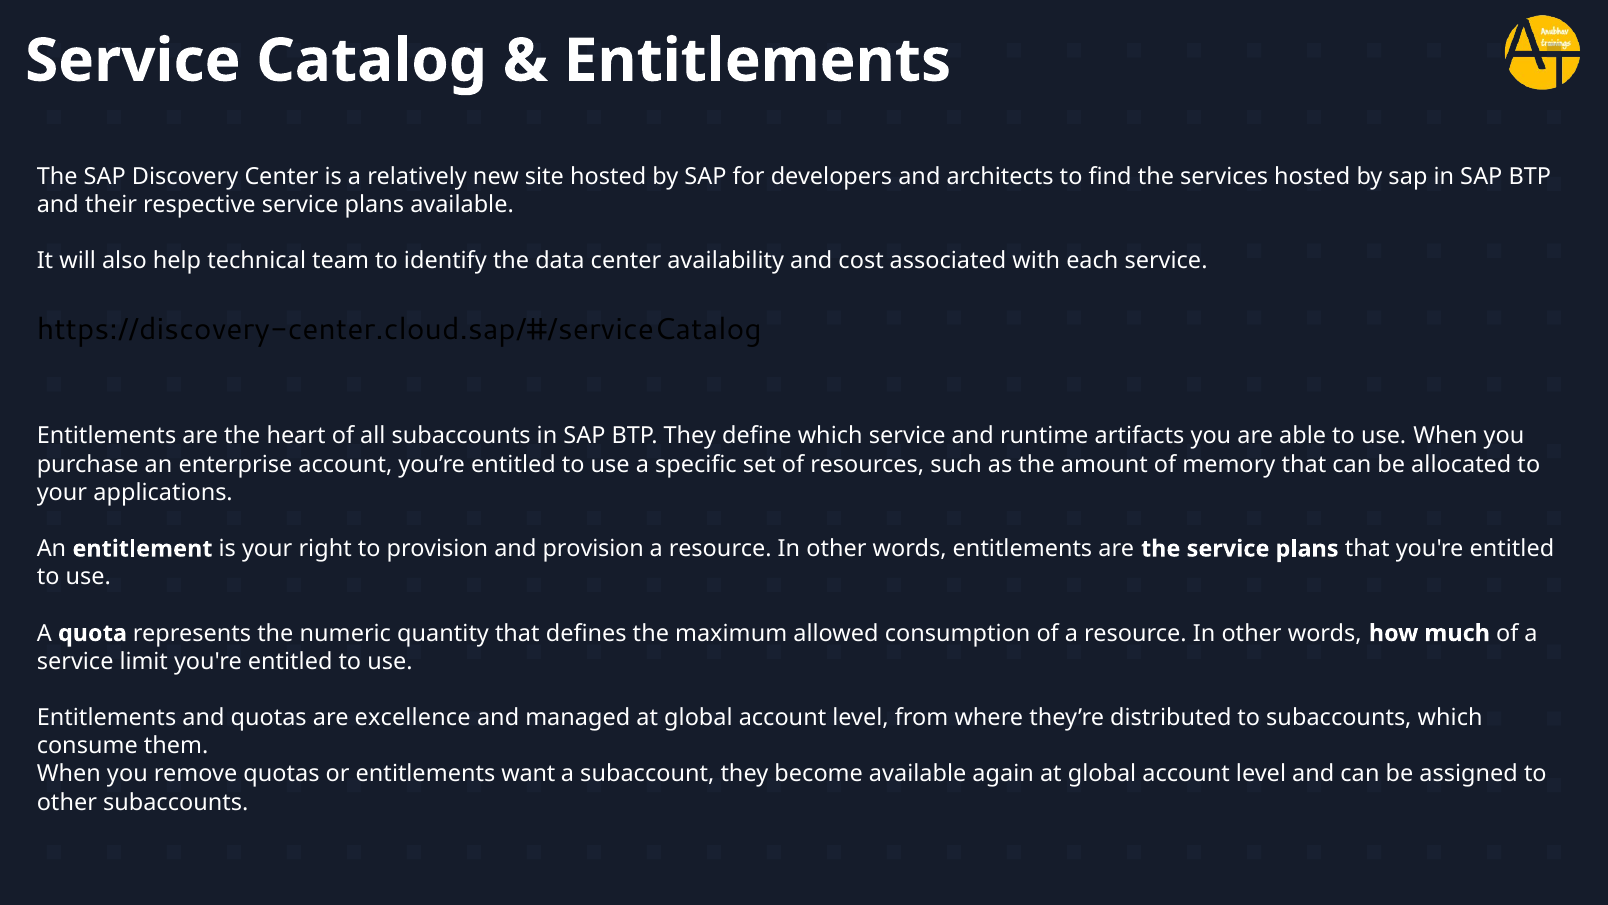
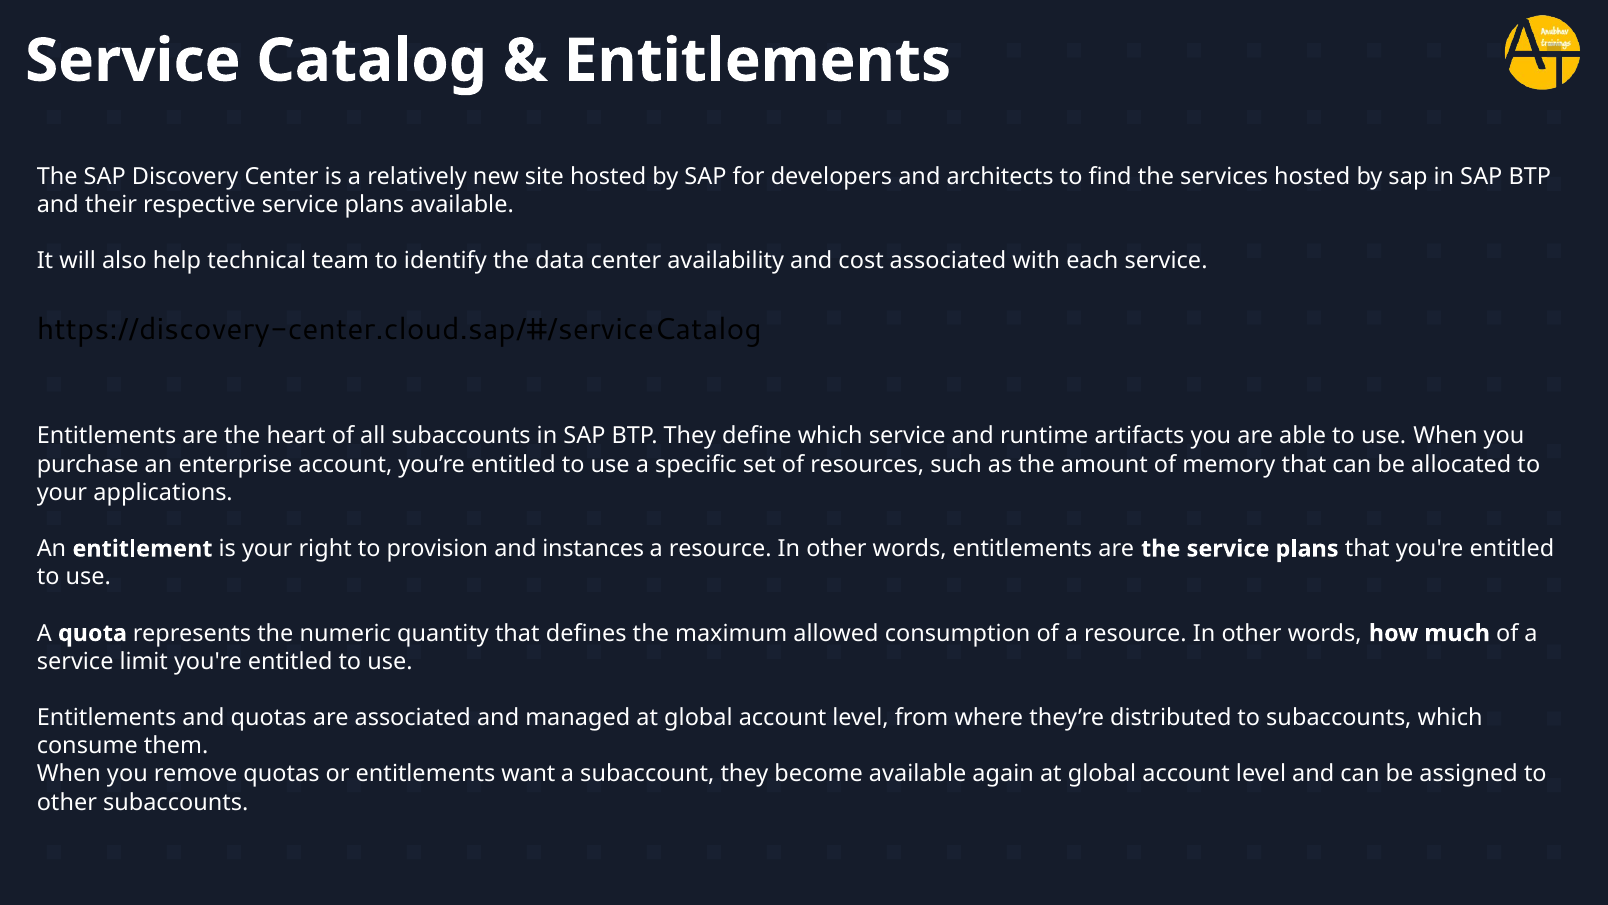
and provision: provision -> instances (593, 549)
are excellence: excellence -> associated (413, 718)
